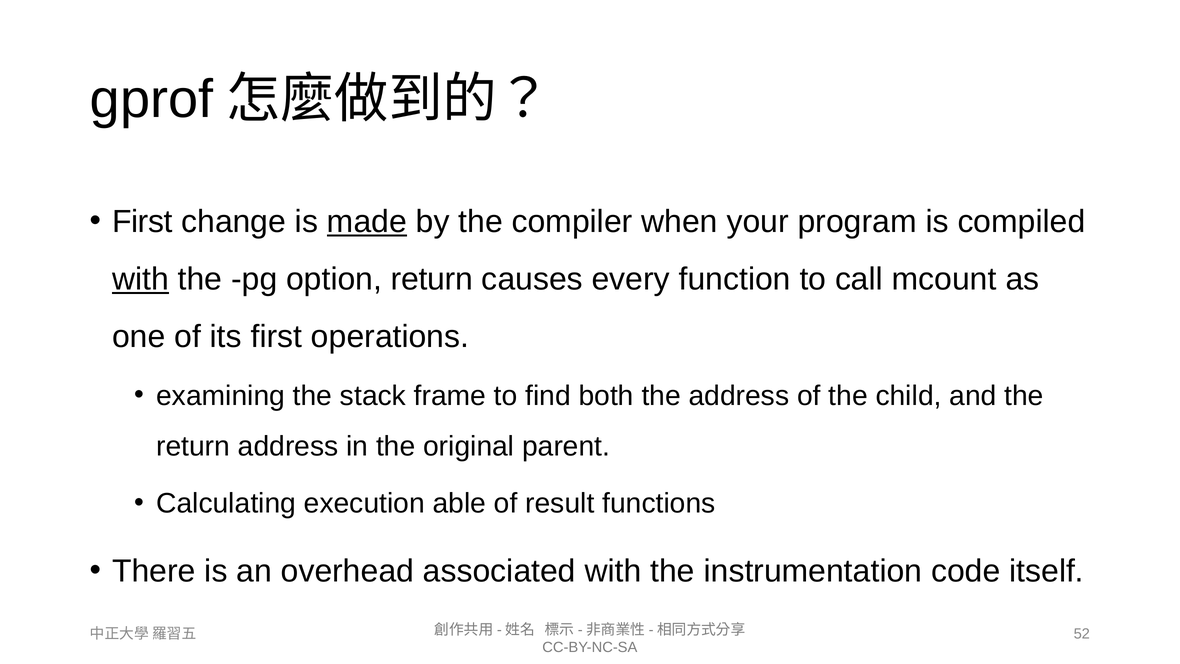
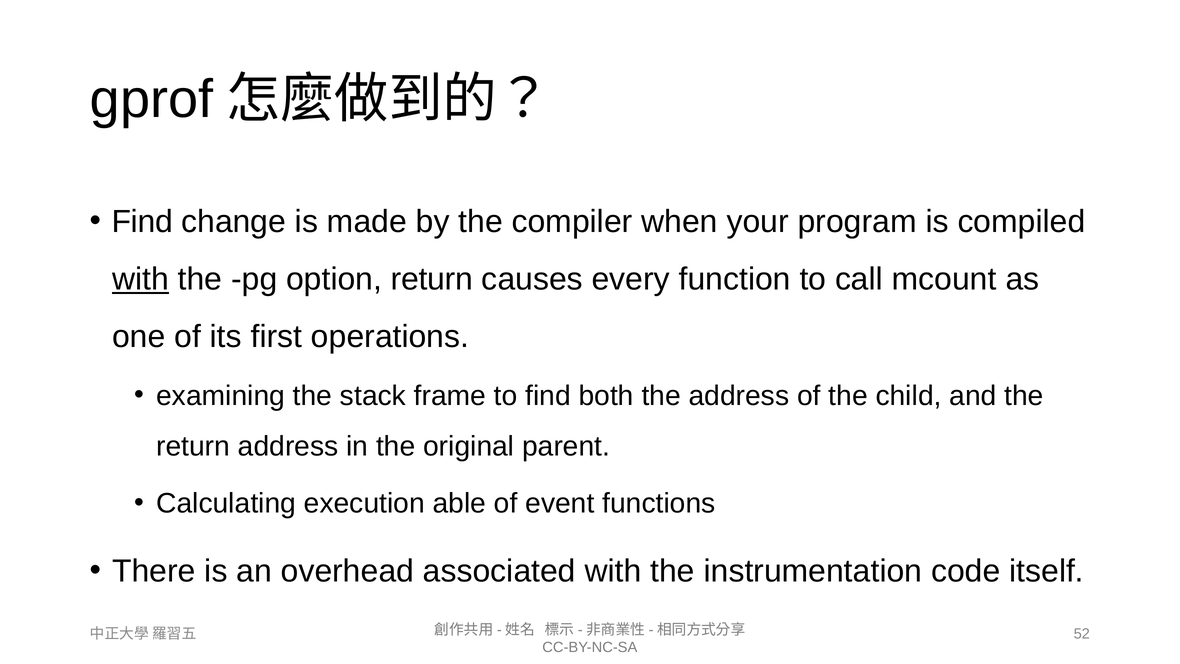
First: First -> Find (142, 222)
made underline: present -> none (367, 222)
result: result -> event (560, 503)
